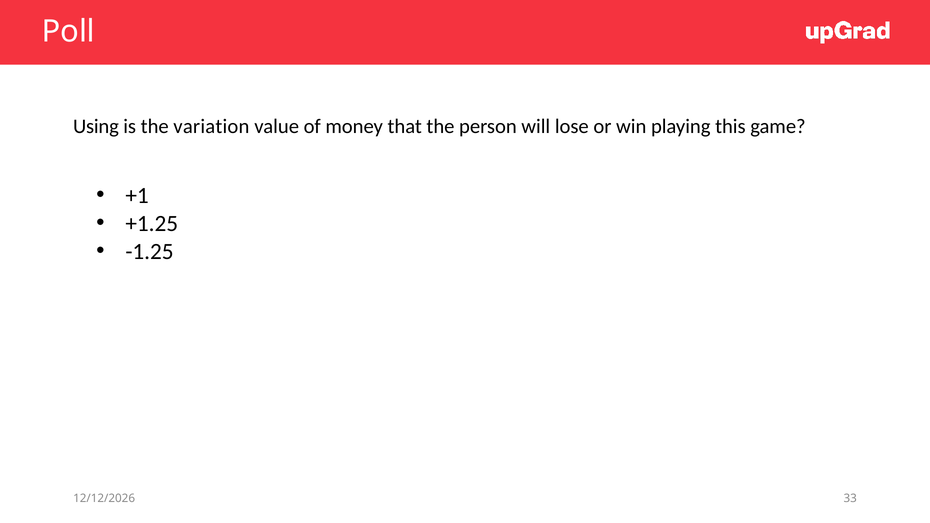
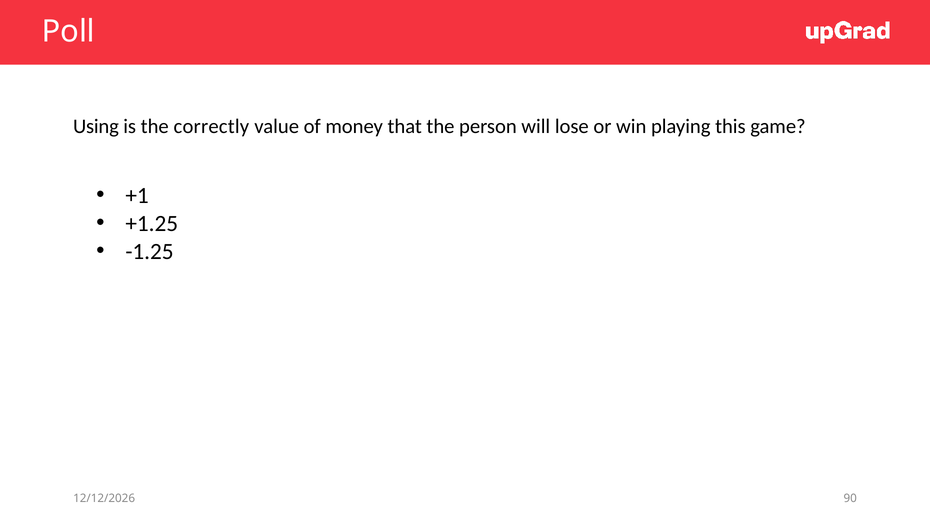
variation: variation -> correctly (211, 127)
33: 33 -> 90 (850, 499)
